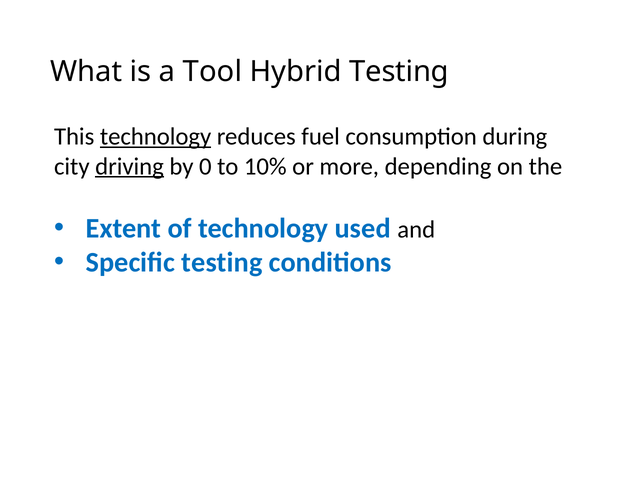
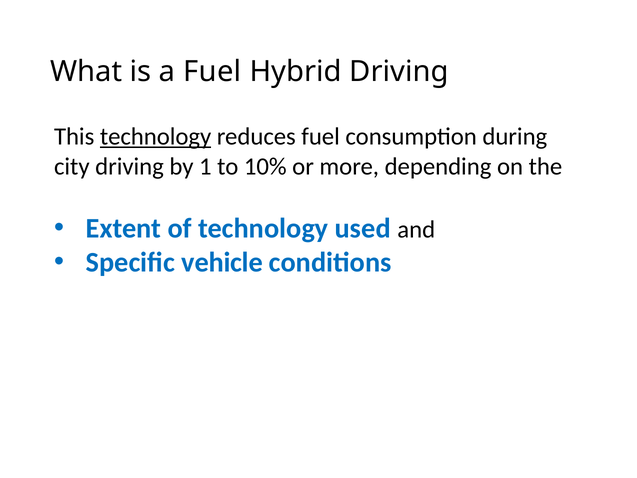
a Tool: Tool -> Fuel (212, 71)
Hybrid Testing: Testing -> Driving (399, 71)
driving underline: present -> none (130, 166)
0: 0 -> 1 (205, 166)
Specific testing: testing -> vehicle (222, 262)
